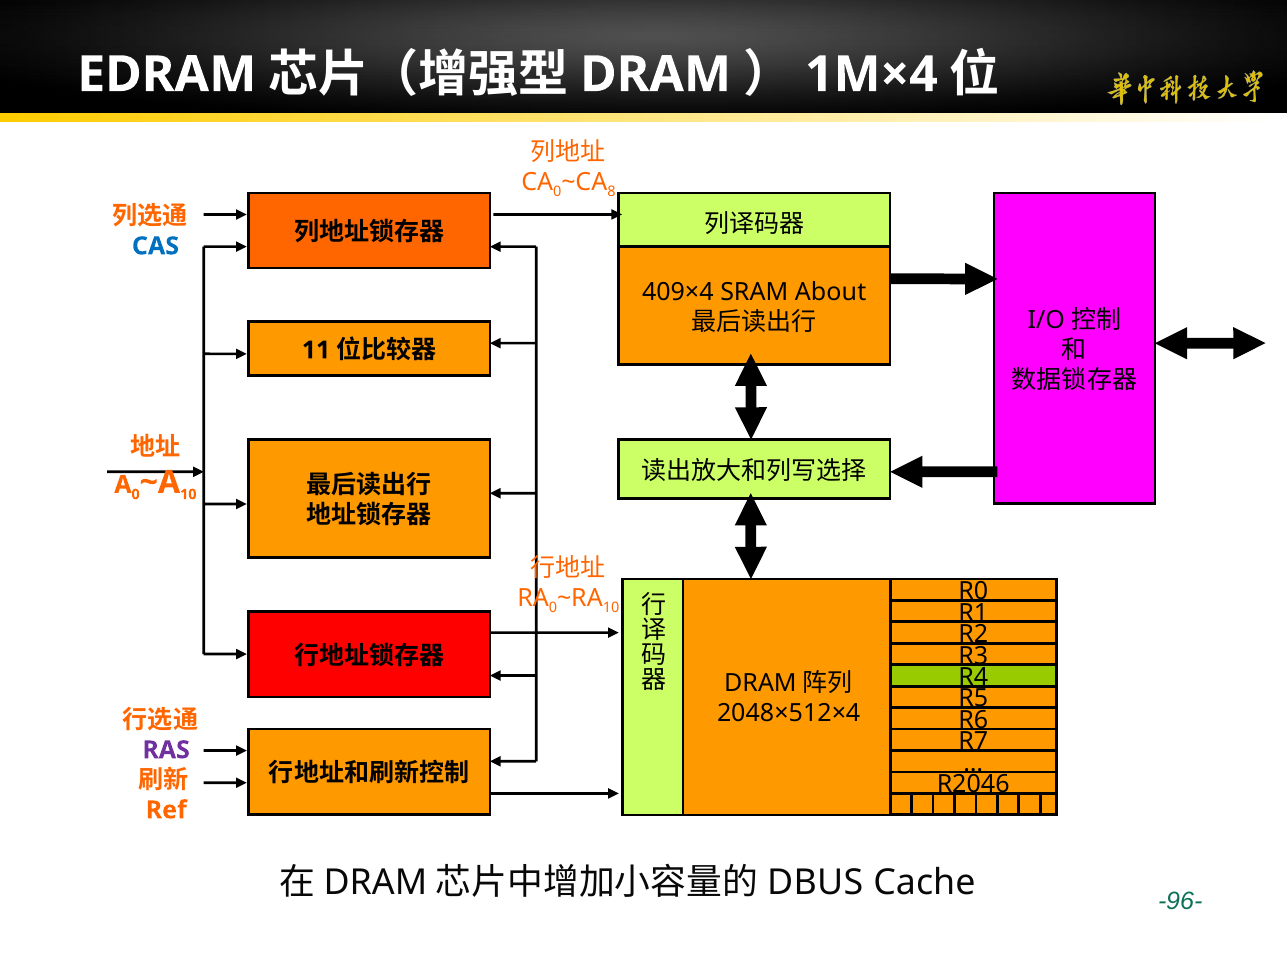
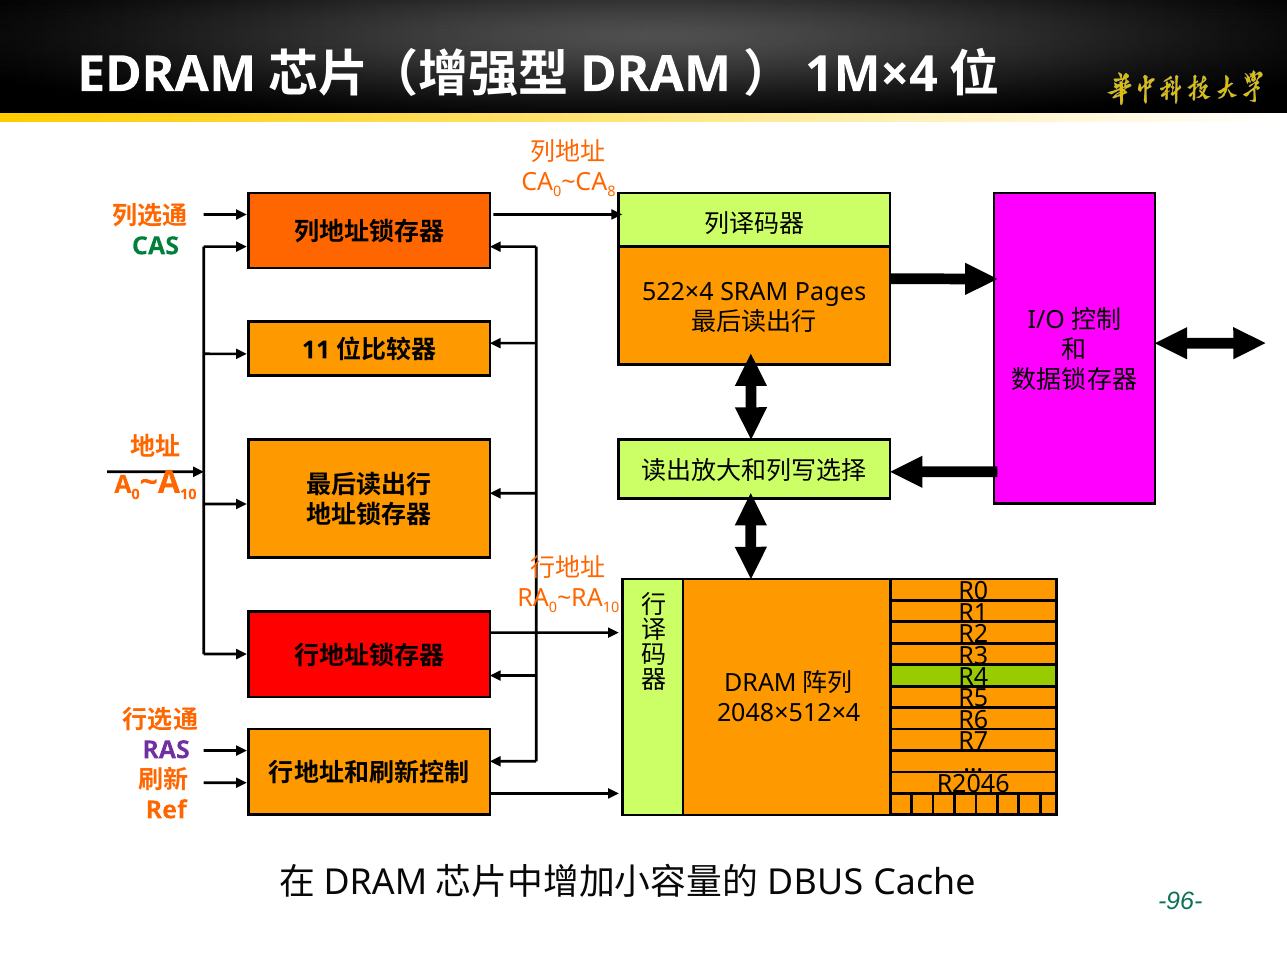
CAS colour: blue -> green (155, 246)
409×4: 409×4 -> 522×4 (678, 292)
About: About -> Pages (831, 292)
